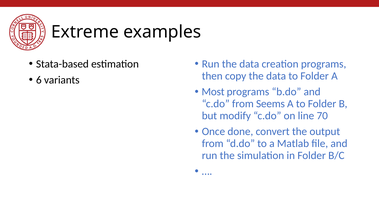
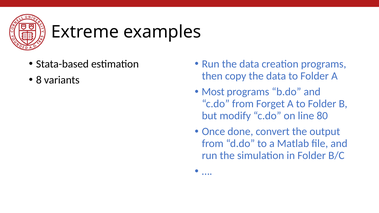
6: 6 -> 8 (39, 80)
Seems: Seems -> Forget (270, 104)
70: 70 -> 80 (322, 116)
